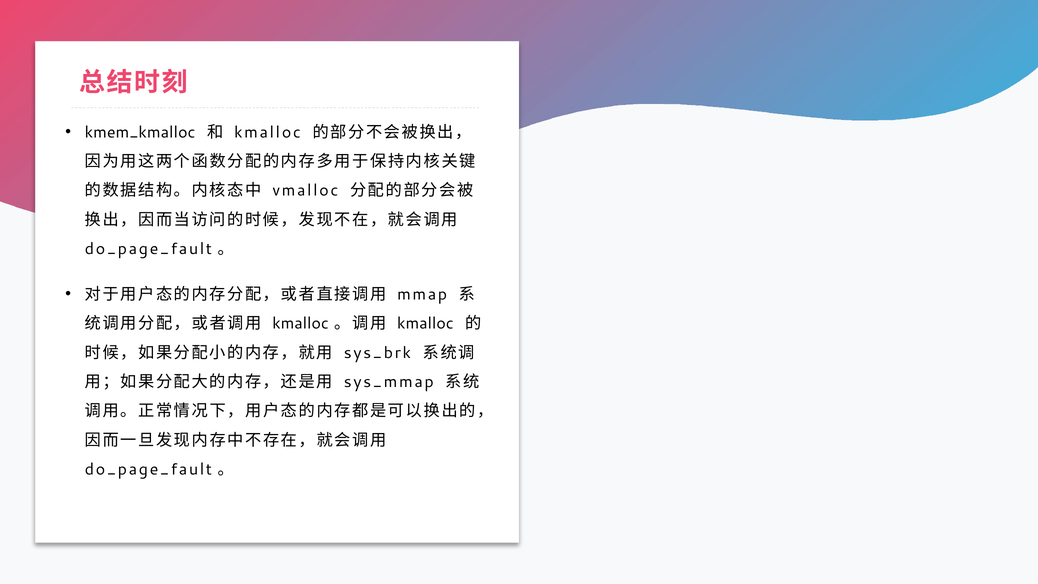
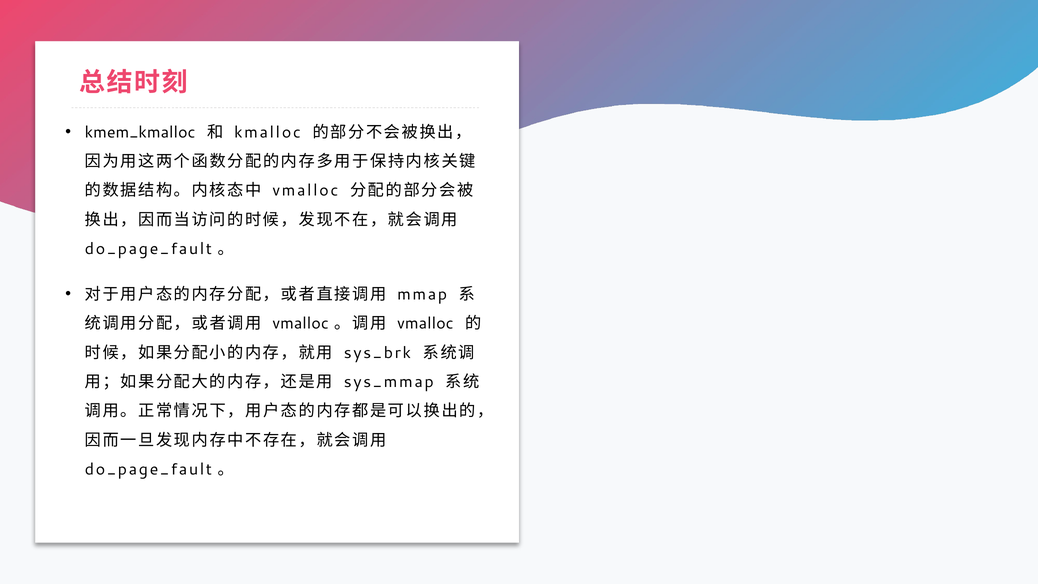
kmalloc: kmalloc -> vmalloc (301, 323)
kmalloc: kmalloc -> vmalloc (425, 323)
